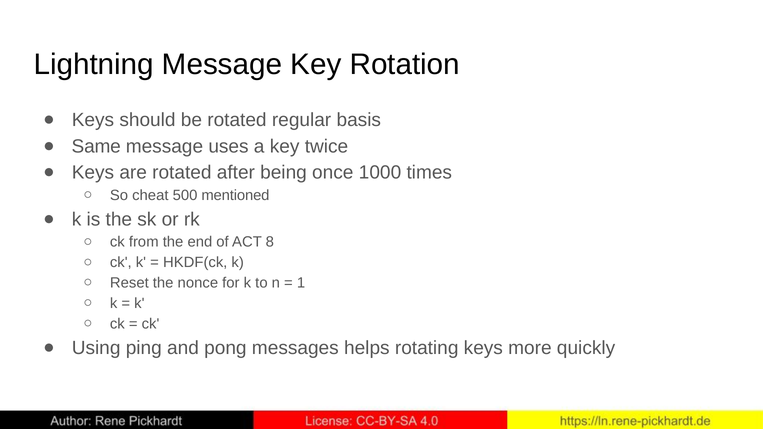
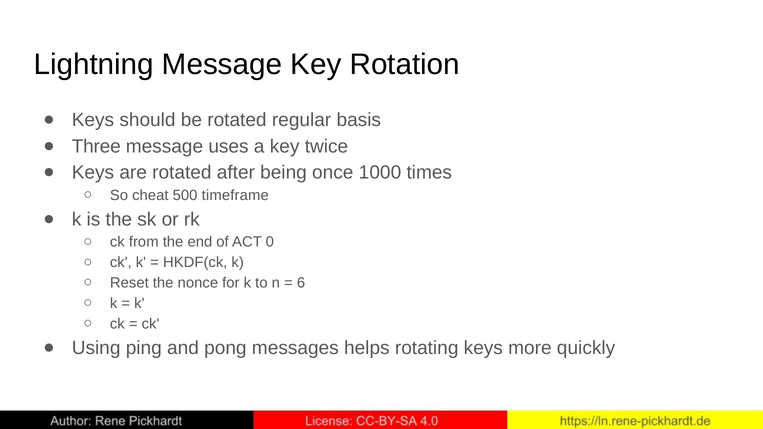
Same: Same -> Three (96, 146)
mentioned: mentioned -> timeframe (235, 195)
8: 8 -> 0 (270, 242)
1: 1 -> 6 (301, 283)
